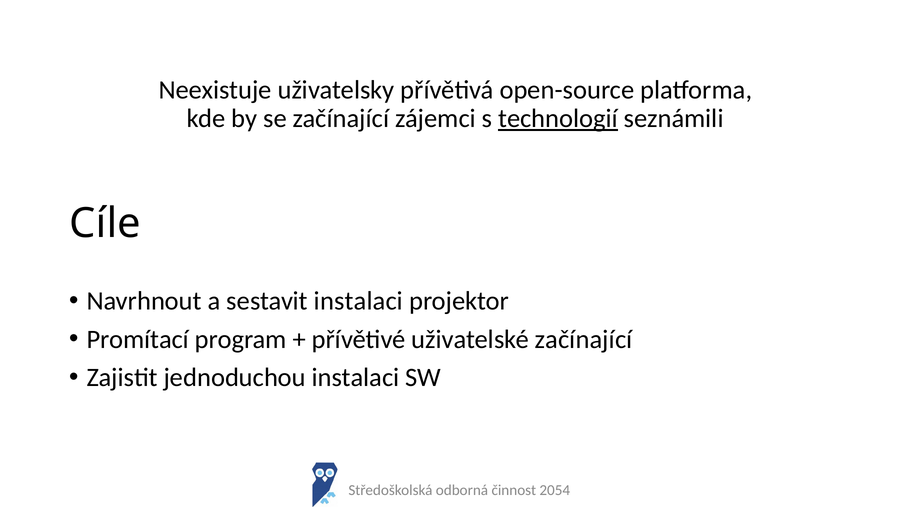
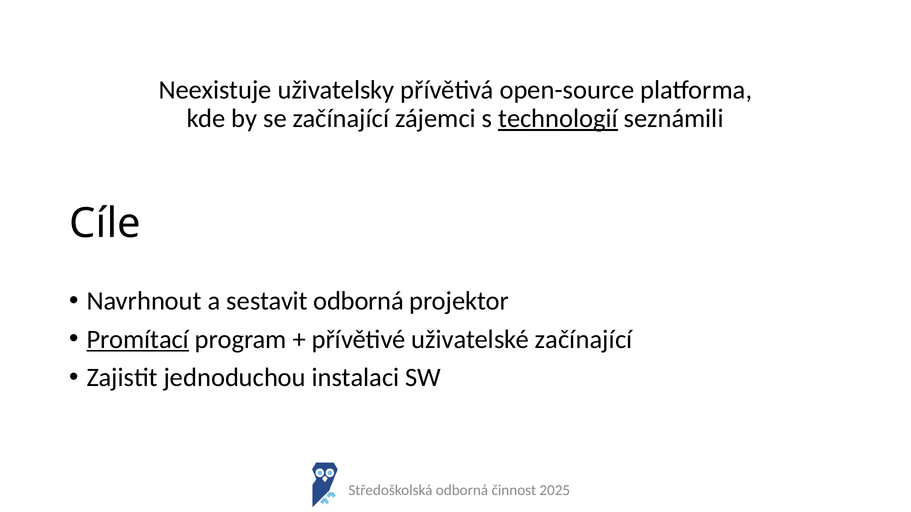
sestavit instalaci: instalaci -> odborná (359, 301)
Promítací underline: none -> present (138, 340)
2054: 2054 -> 2025 (555, 490)
